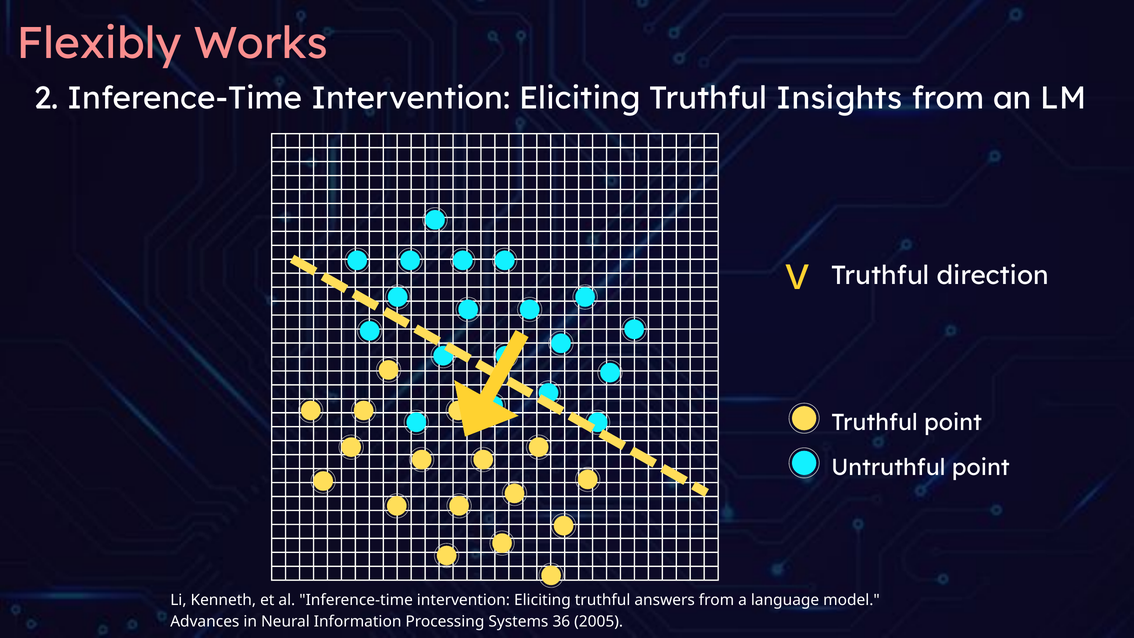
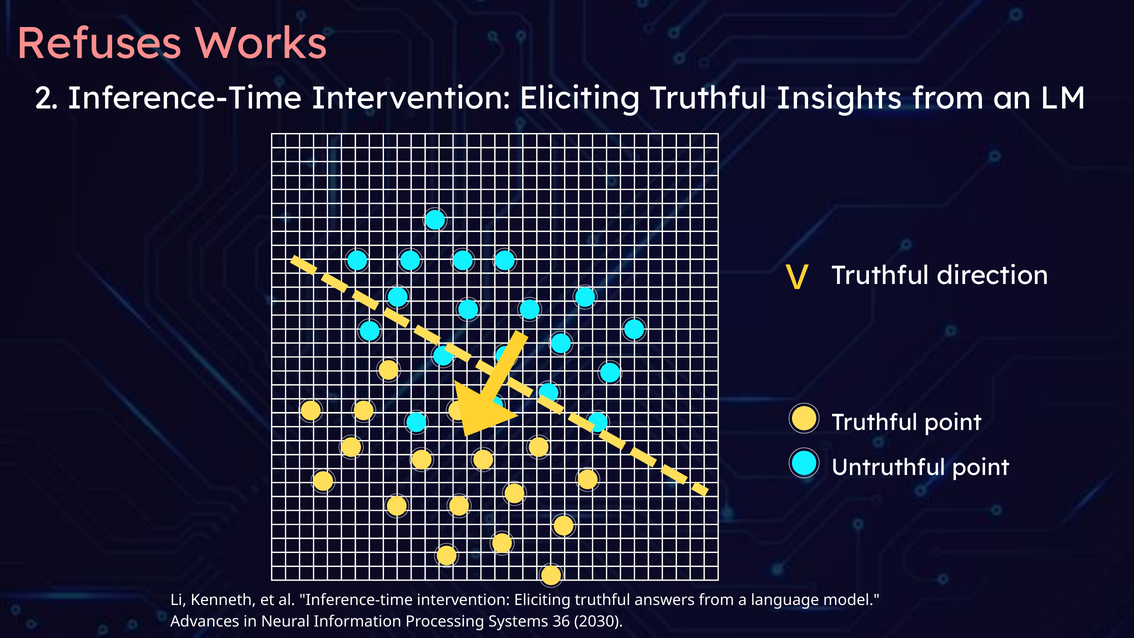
Flexibly: Flexibly -> Refuses (99, 44)
2005: 2005 -> 2030 (599, 621)
